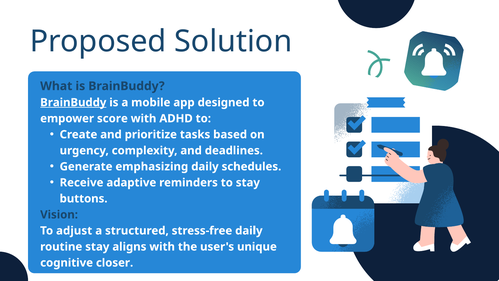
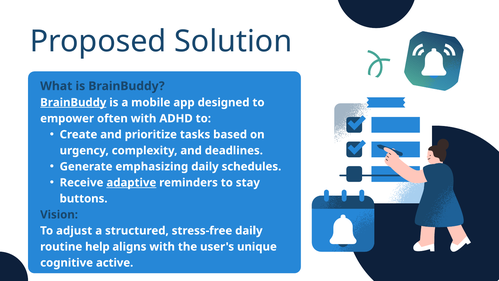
score: score -> often (112, 118)
adaptive underline: none -> present (131, 182)
routine stay: stay -> help (97, 246)
closer: closer -> active (115, 262)
